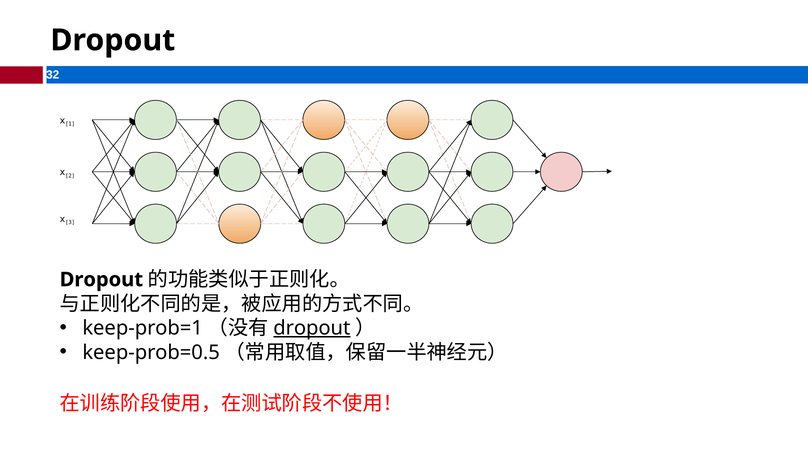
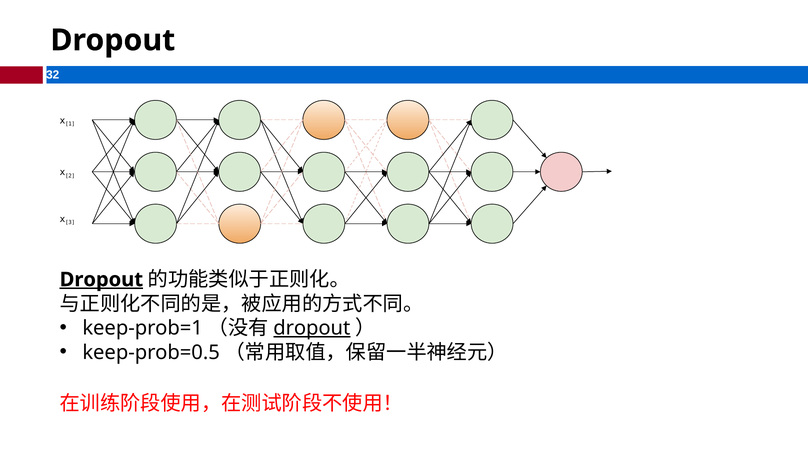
Dropout underline: none -> present (101, 279)
